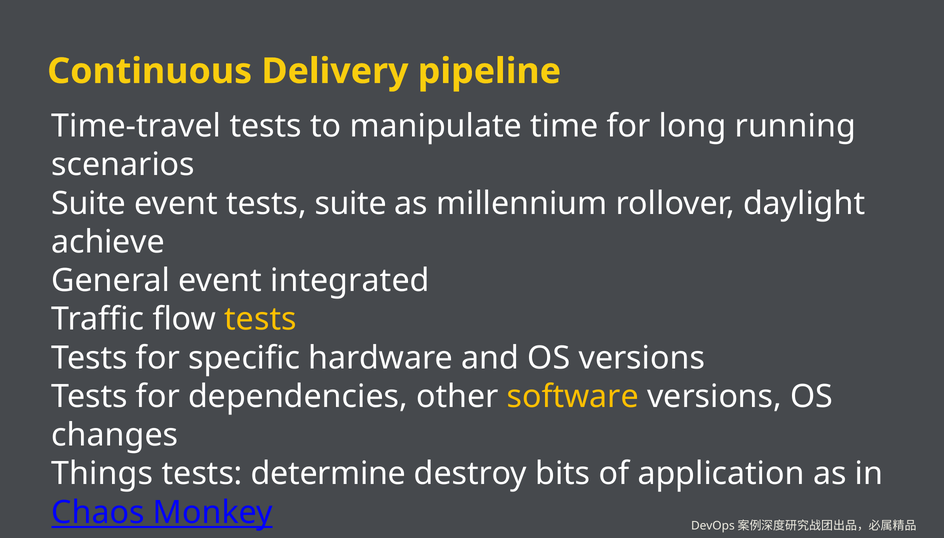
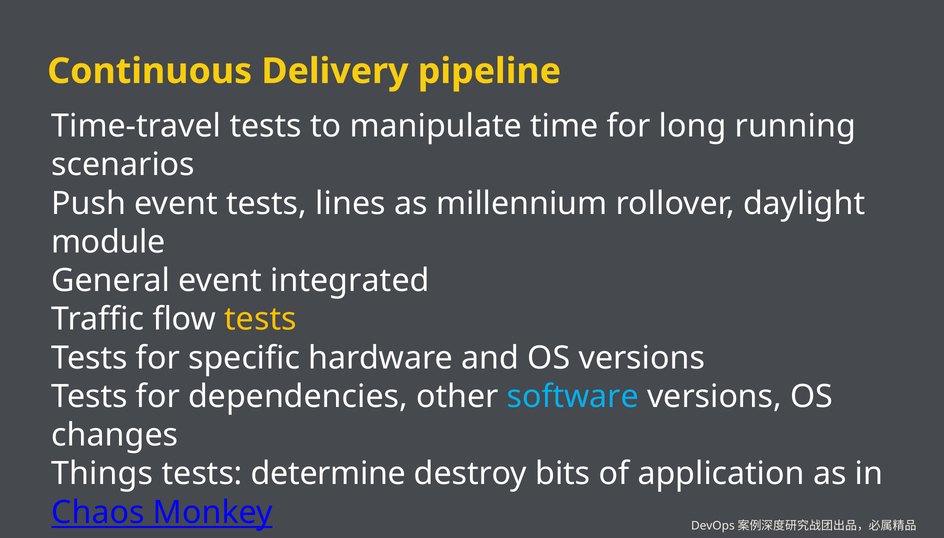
Suite: Suite -> Push (89, 203)
tests suite: suite -> lines (350, 203)
achieve: achieve -> module (108, 242)
software colour: yellow -> light blue (573, 397)
